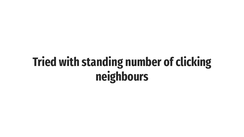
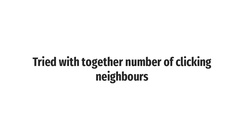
standing: standing -> together (102, 62)
